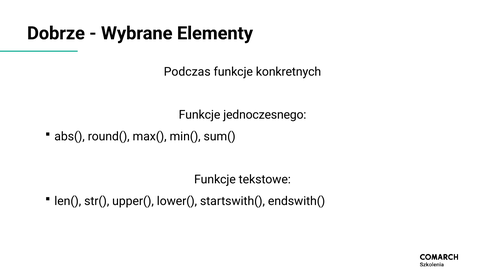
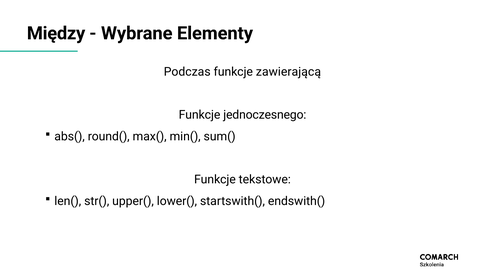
Dobrze: Dobrze -> Między (56, 33)
konkretnych: konkretnych -> zawierającą (288, 72)
